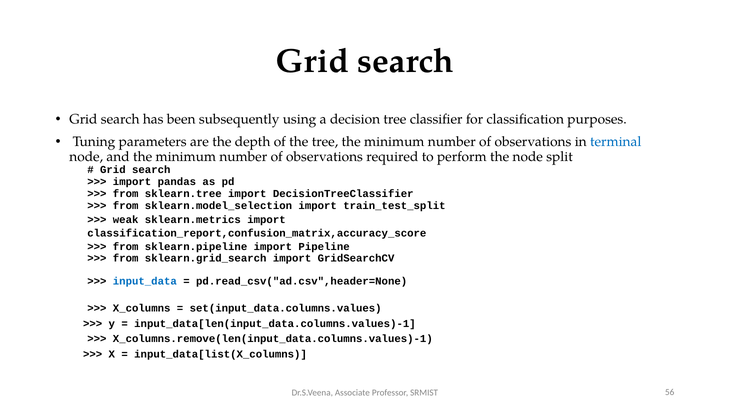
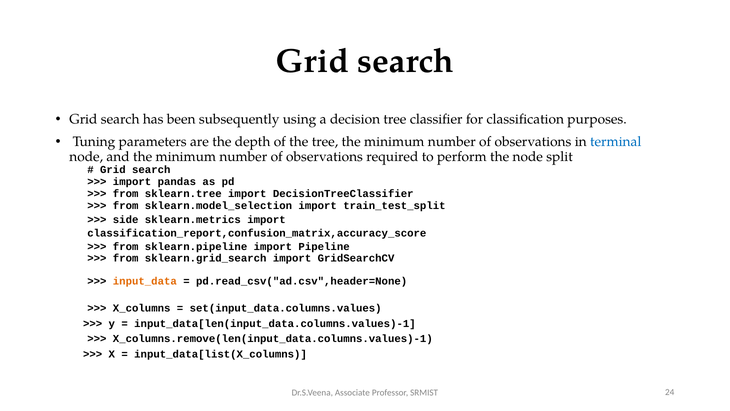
weak: weak -> side (126, 220)
input_data colour: blue -> orange (145, 281)
56: 56 -> 24 (670, 392)
